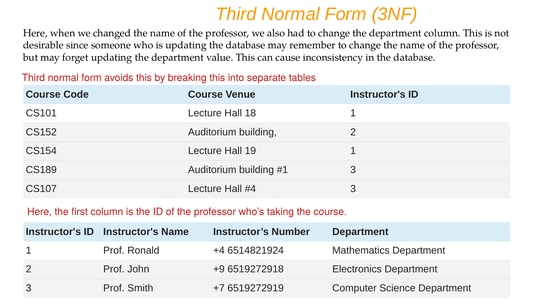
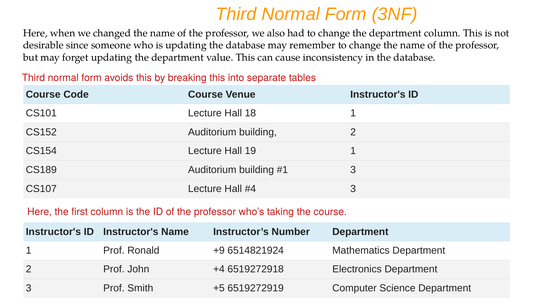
+4: +4 -> +9 (219, 250)
+9: +9 -> +4 (219, 269)
+7: +7 -> +5 (219, 288)
